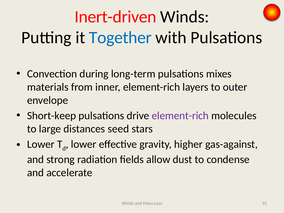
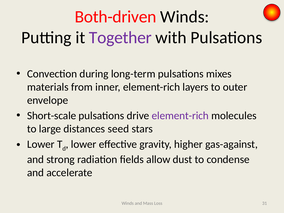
Inert-driven: Inert-driven -> Both-driven (115, 17)
Together colour: blue -> purple (120, 38)
Short-keep: Short-keep -> Short-scale (52, 116)
